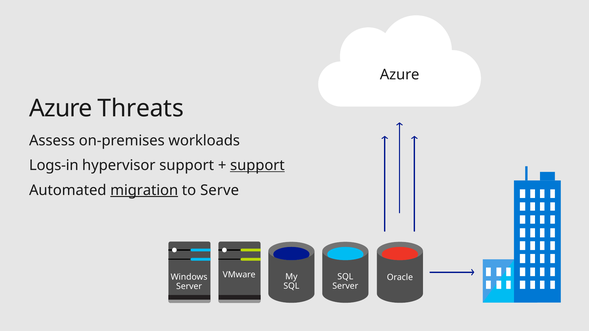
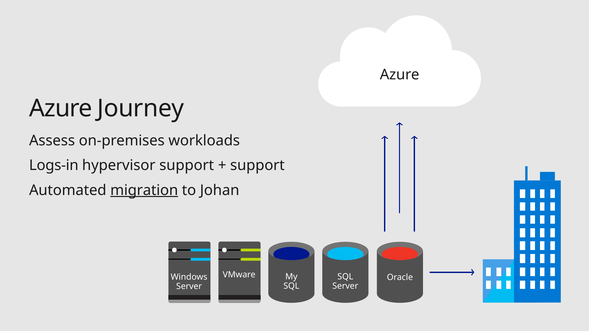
Threats: Threats -> Journey (141, 108)
support underline: present -> none (257, 166)
Serve: Serve -> Johan (220, 190)
